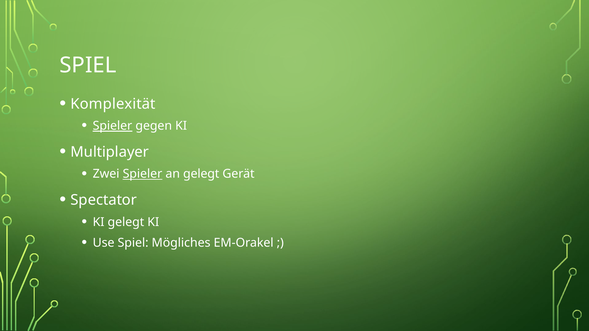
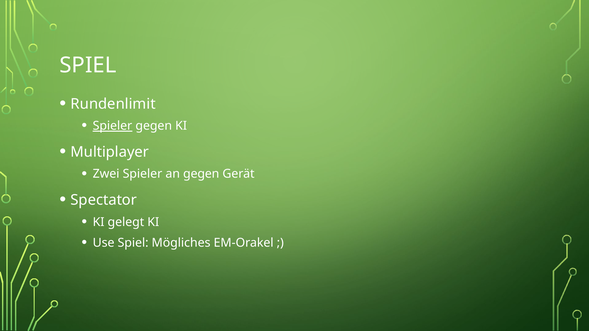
Komplexität: Komplexität -> Rundenlimit (113, 104)
Spieler underline: present -> none (142, 174)
an gelegt: gelegt -> gegen (201, 174)
